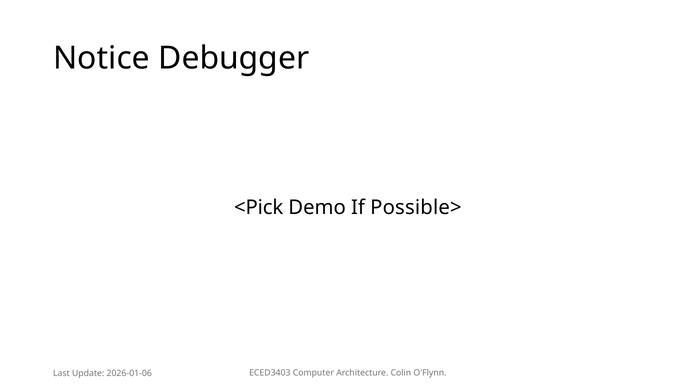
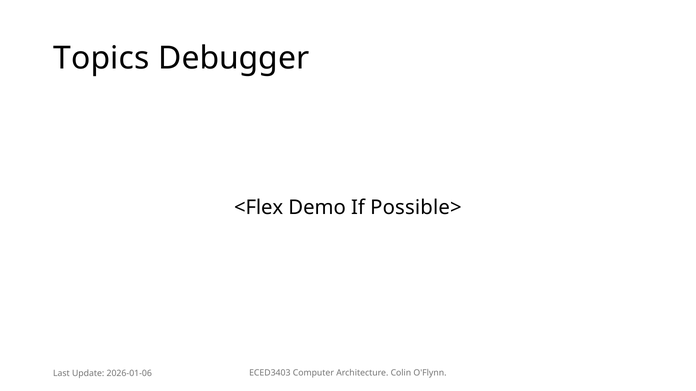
Notice: Notice -> Topics (101, 58)
<Pick: <Pick -> <Flex (259, 208)
